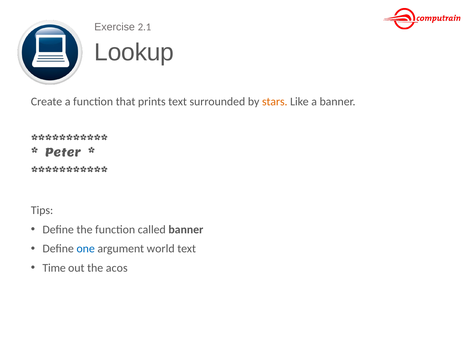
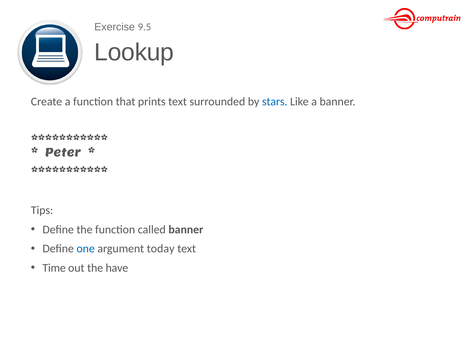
2.1: 2.1 -> 9.5 (144, 27)
stars colour: orange -> blue (275, 102)
world: world -> today (161, 249)
acos: acos -> have (117, 268)
